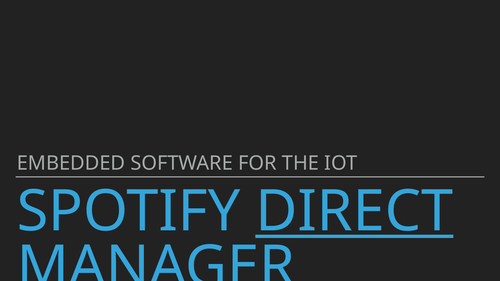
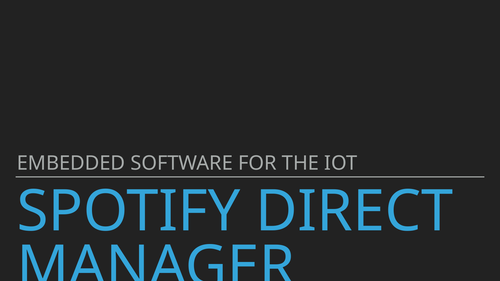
DIRECT underline: present -> none (354, 212)
